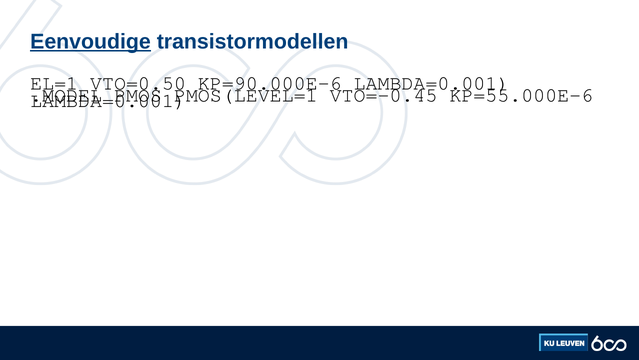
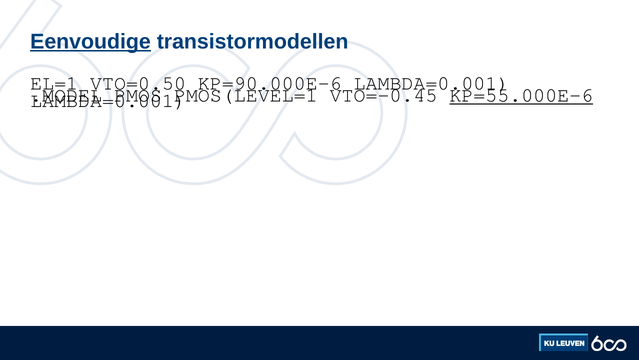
KP=55.000E-6 underline: none -> present (521, 95)
